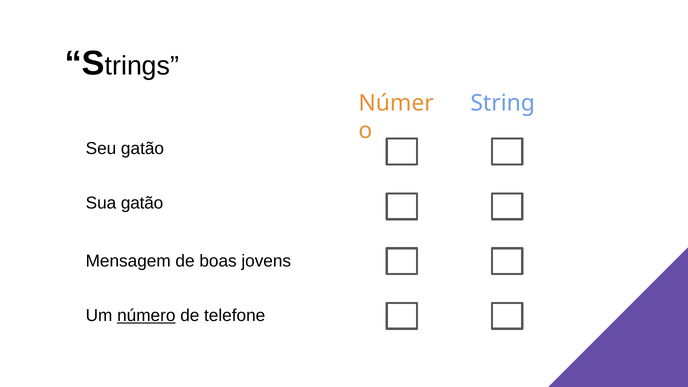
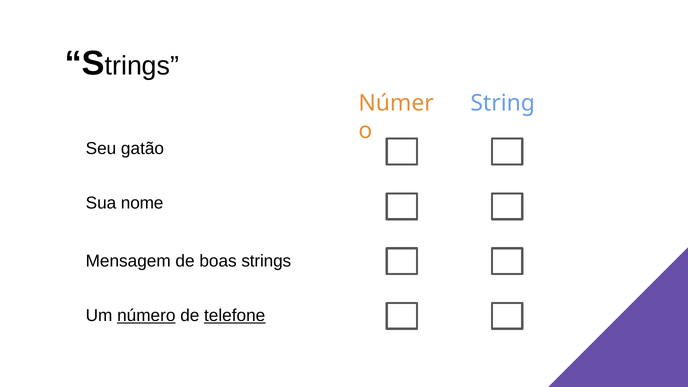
Sua gatão: gatão -> nome (142, 203)
jovens: jovens -> strings (266, 261)
telefone underline: none -> present (235, 316)
